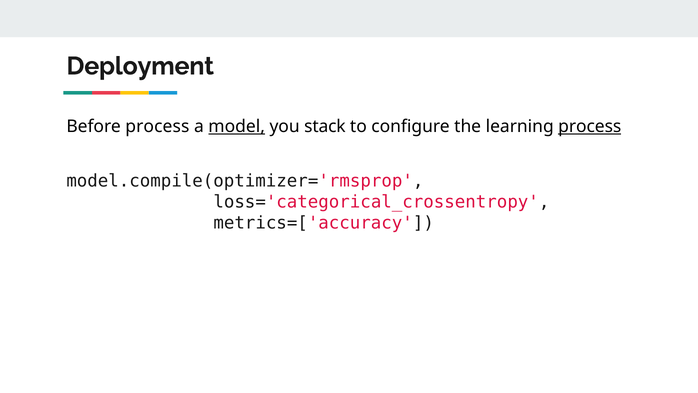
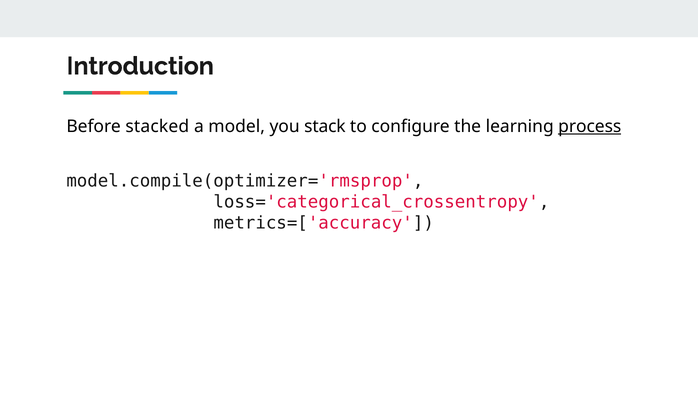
Deployment: Deployment -> Introduction (140, 66)
Before process: process -> stacked (157, 127)
model underline: present -> none (237, 127)
